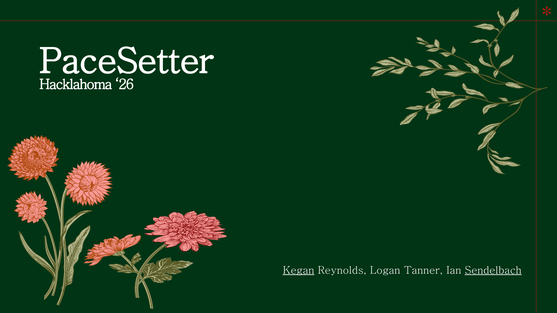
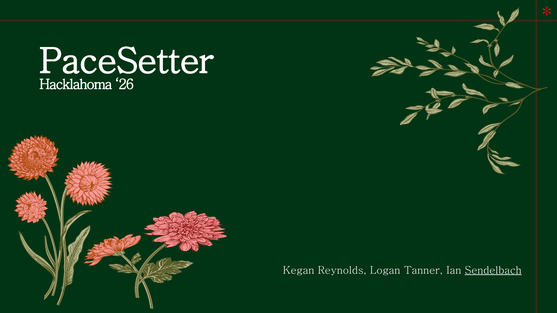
Kegan underline: present -> none (299, 271)
